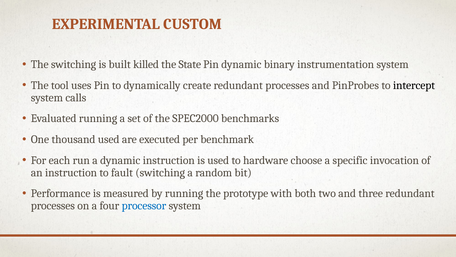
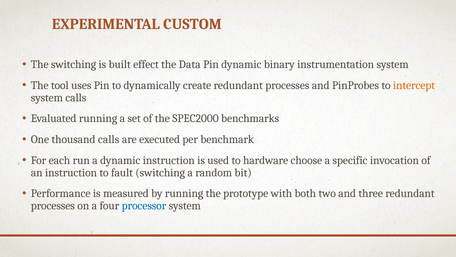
killed: killed -> effect (146, 64)
State: State -> Data (190, 64)
intercept colour: black -> orange (414, 85)
thousand used: used -> calls (109, 139)
